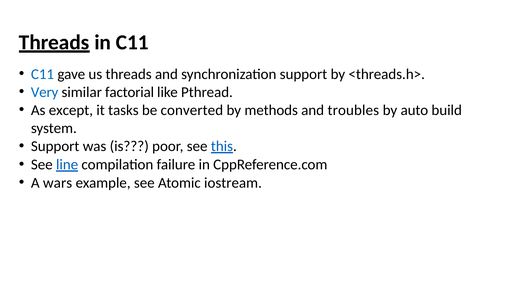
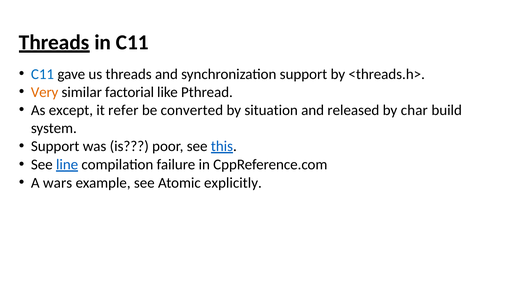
Very colour: blue -> orange (45, 92)
tasks: tasks -> refer (123, 110)
methods: methods -> situation (271, 110)
troubles: troubles -> released (353, 110)
auto: auto -> char (414, 110)
iostream: iostream -> explicitly (233, 182)
